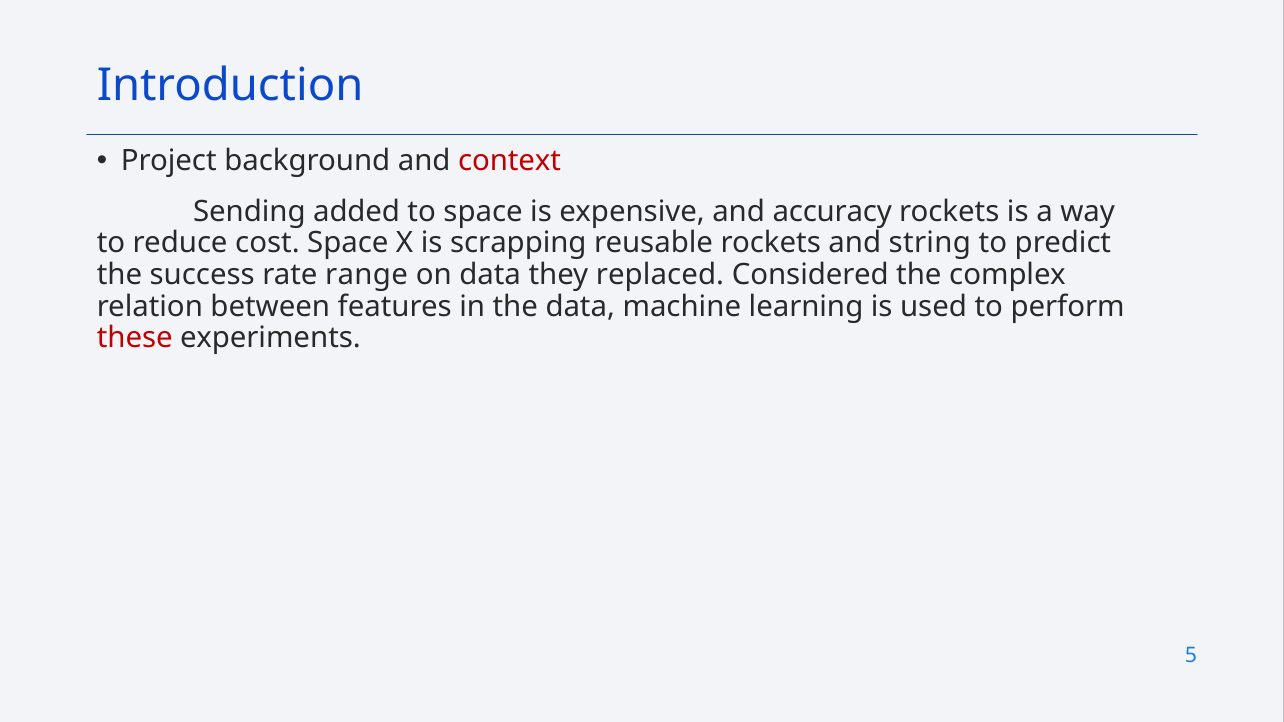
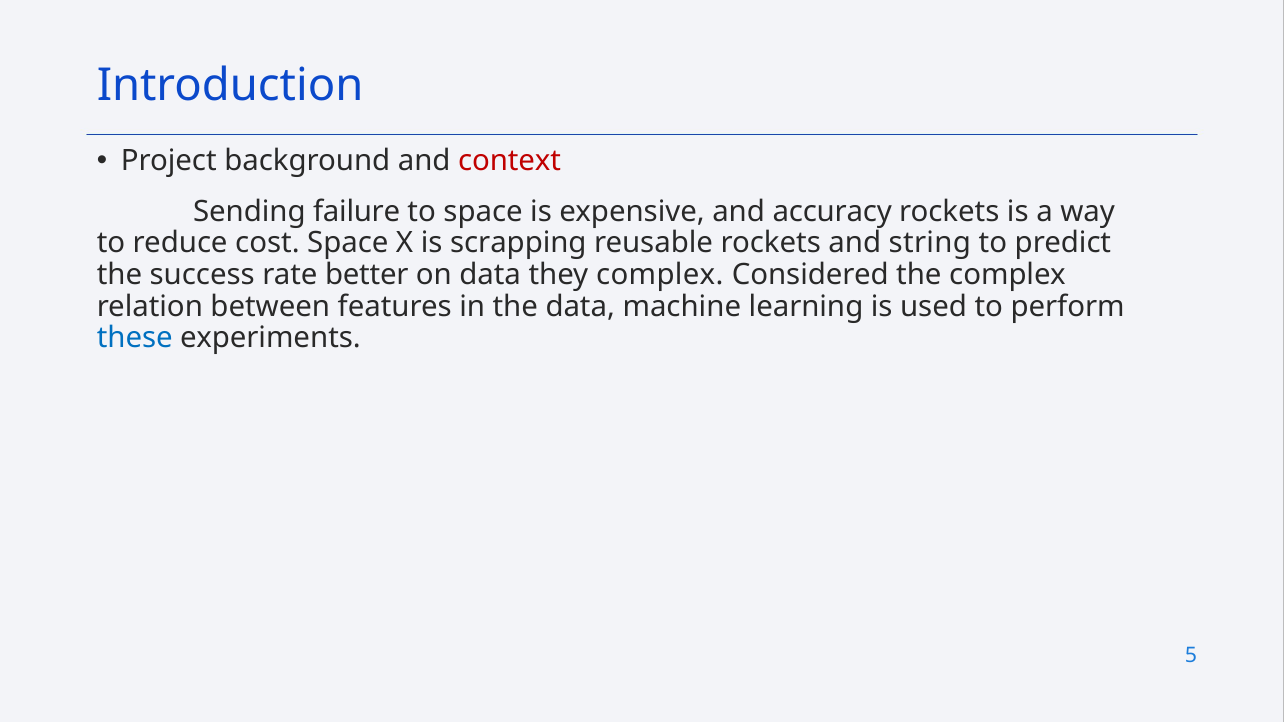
added: added -> failure (357, 211)
range: range -> better (367, 275)
they replaced: replaced -> complex (660, 275)
these colour: red -> blue (135, 338)
